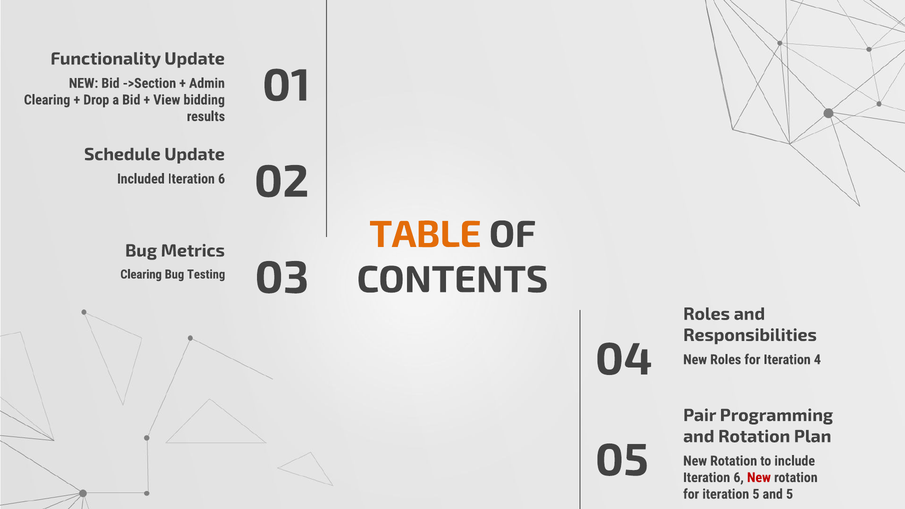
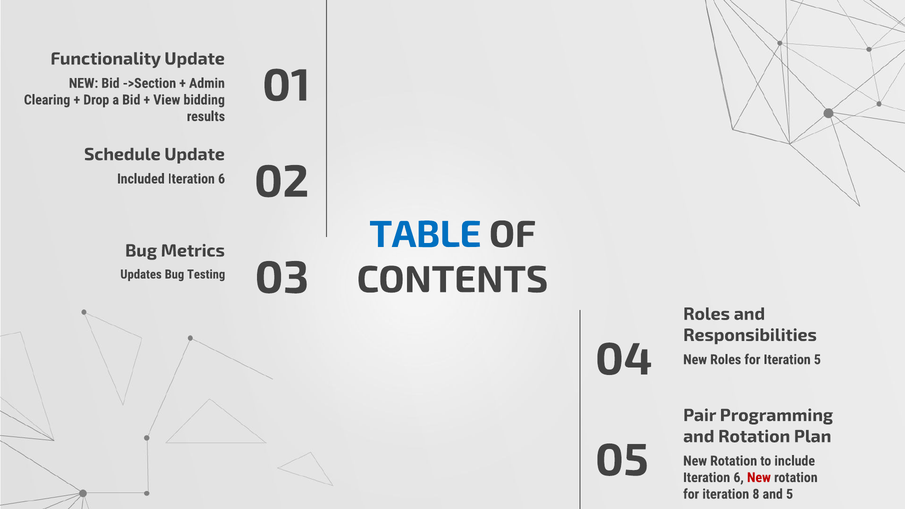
TABLE colour: orange -> blue (425, 235)
Clearing: Clearing -> Updates (141, 274)
Iteration 4: 4 -> 5 (817, 360)
iteration 5: 5 -> 8 (756, 494)
